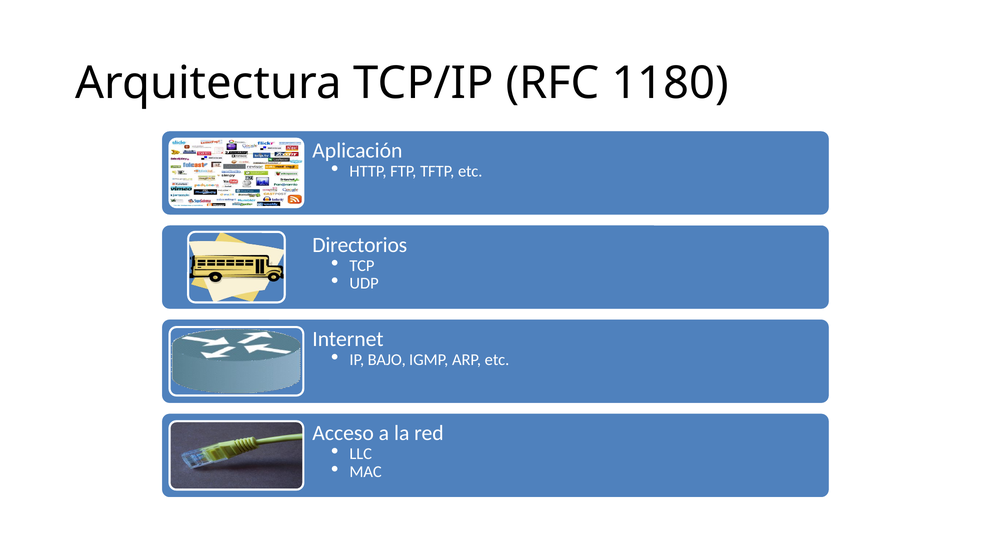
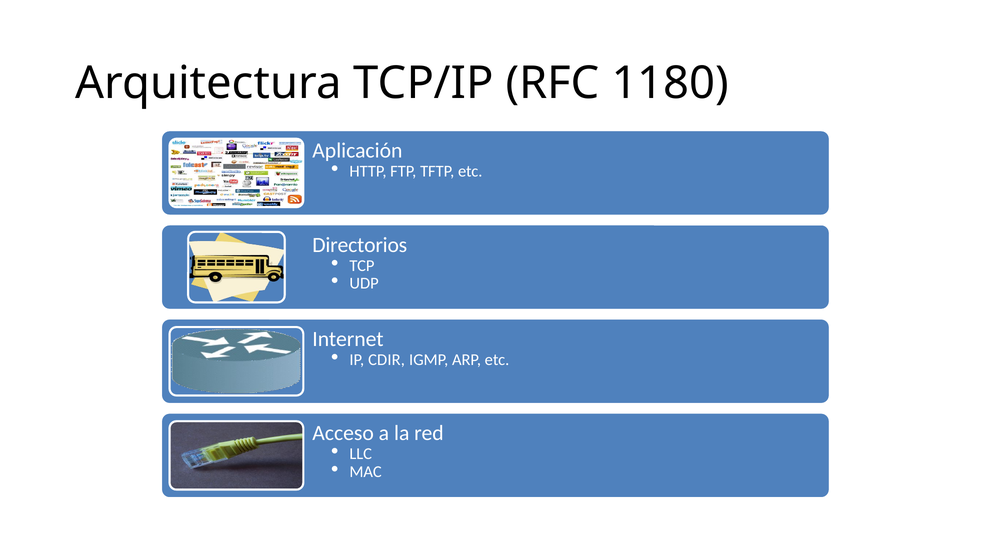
BAJO: BAJO -> CDIR (387, 359)
